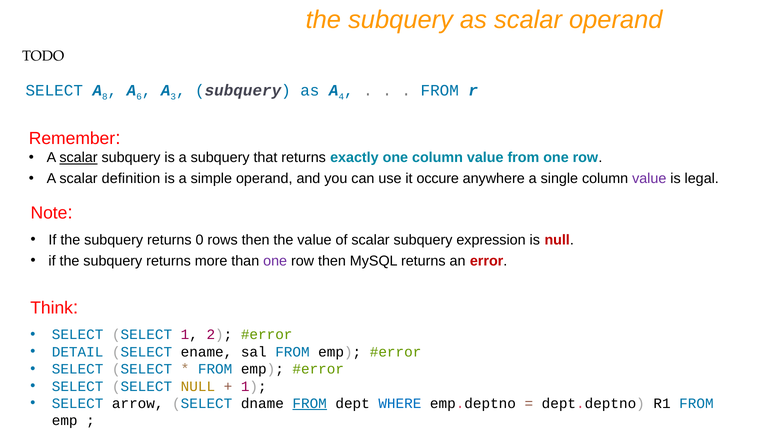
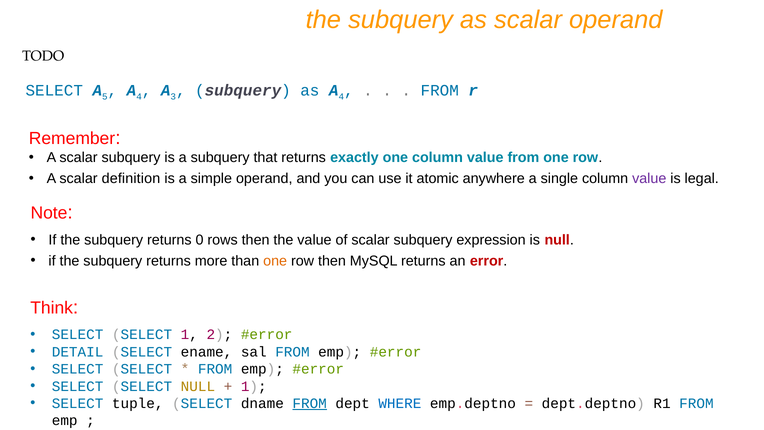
8: 8 -> 5 (105, 97)
6: 6 -> 4 (139, 97)
scalar underline: present -> none (79, 158)
occure: occure -> atomic (438, 179)
one colour: purple -> orange (275, 261)
arrow: arrow -> tuple (138, 403)
